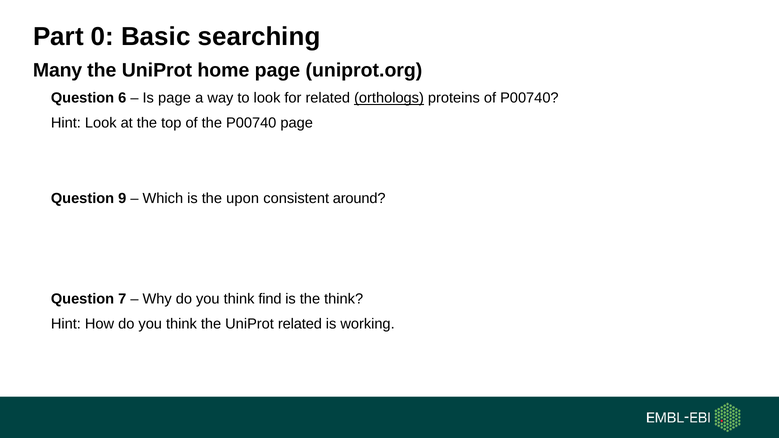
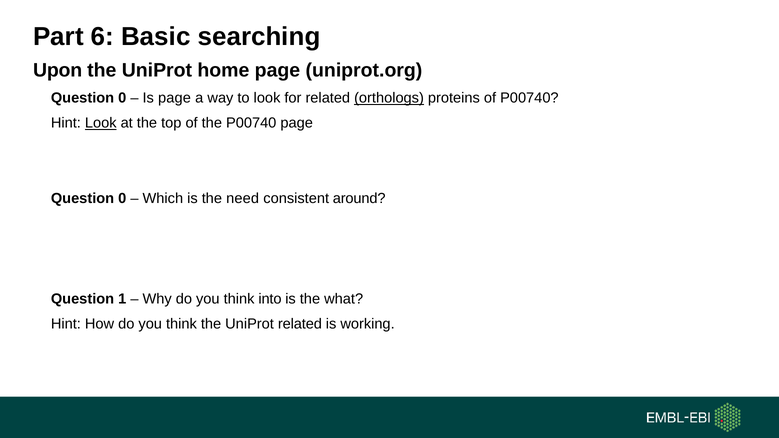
0: 0 -> 6 (102, 37)
Many: Many -> Upon (58, 70)
6: 6 -> 0 (122, 98)
Look underline: none -> present (101, 123)
9: 9 -> 0 (122, 199)
upon: upon -> need (243, 199)
7: 7 -> 1 (122, 299)
find: find -> into (270, 299)
the think: think -> what (344, 299)
